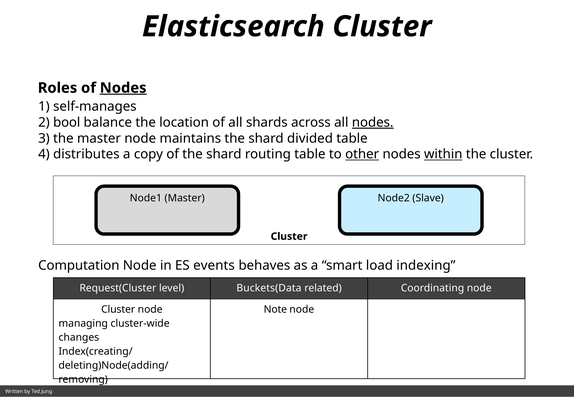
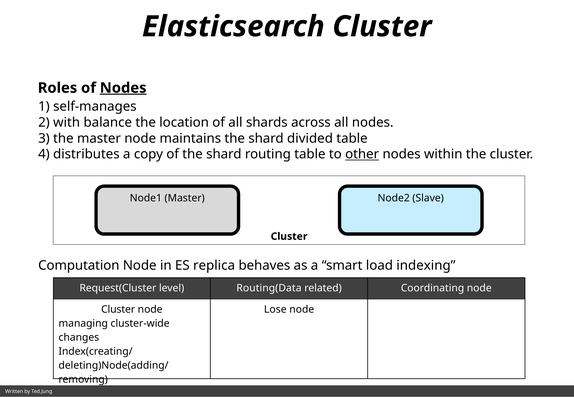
bool: bool -> with (67, 123)
nodes underline: present -> none (373, 123)
within underline: present -> none (443, 154)
events: events -> replica (214, 266)
Buckets(Data: Buckets(Data -> Routing(Data (269, 288)
Note: Note -> Lose (275, 310)
